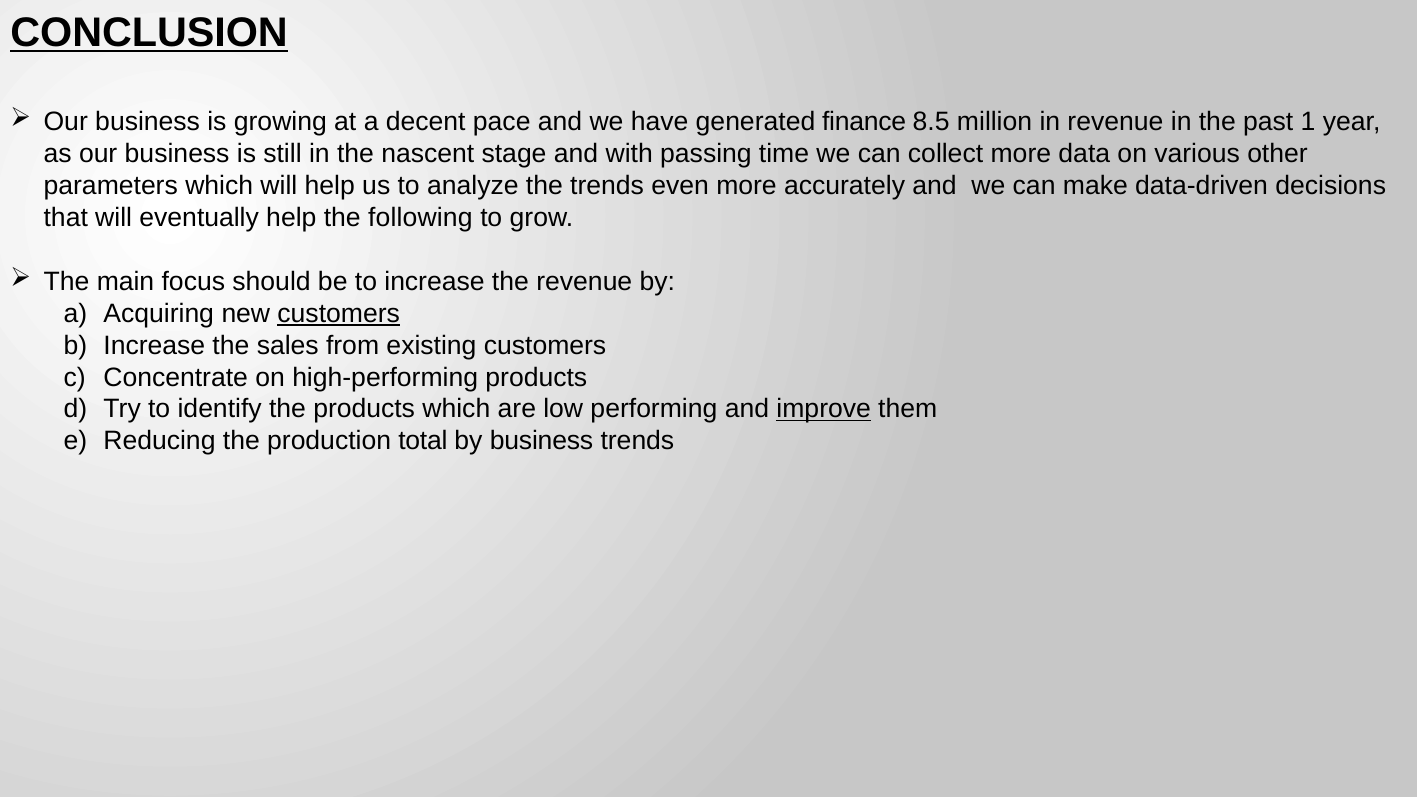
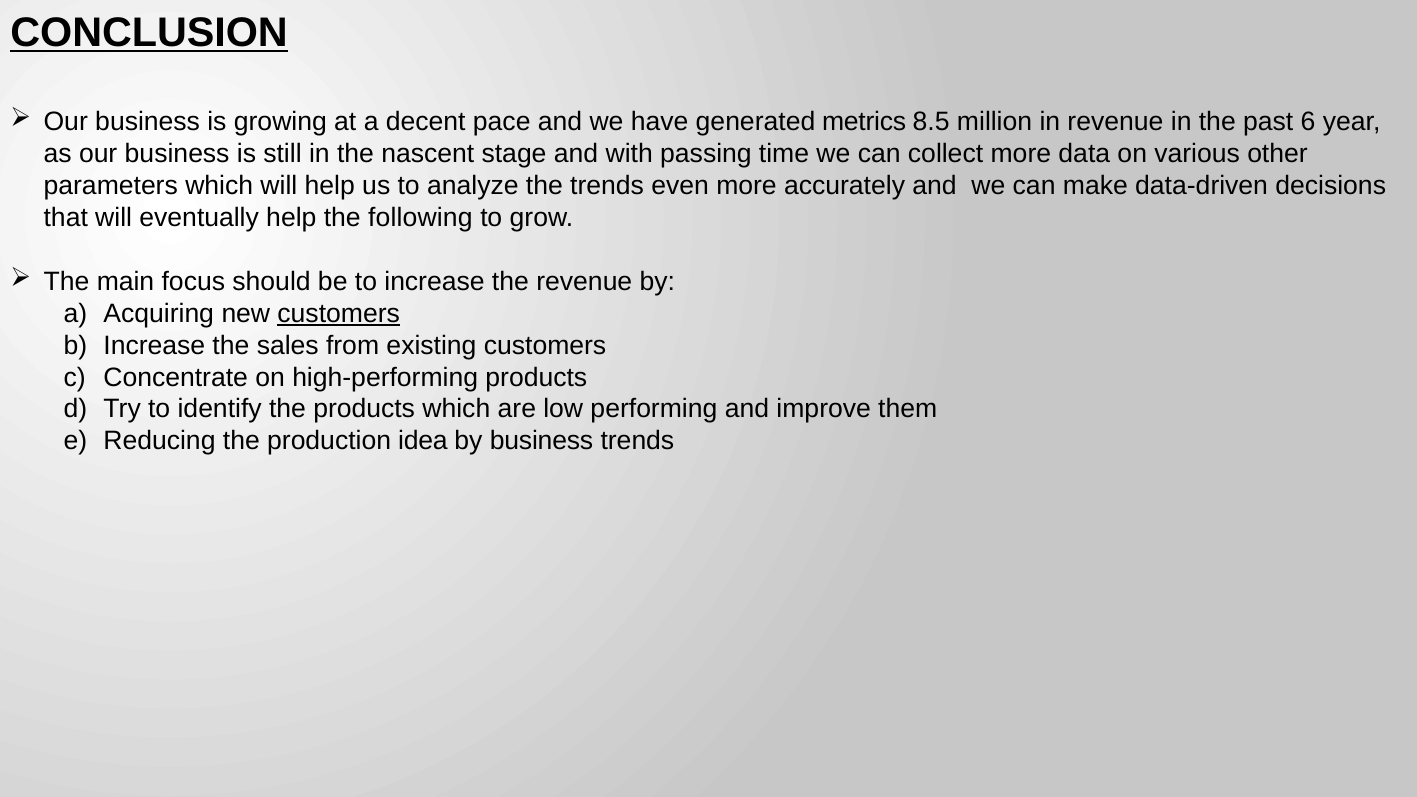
finance: finance -> metrics (864, 122)
1: 1 -> 6 (1308, 122)
improve underline: present -> none (824, 409)
total: total -> idea (423, 441)
